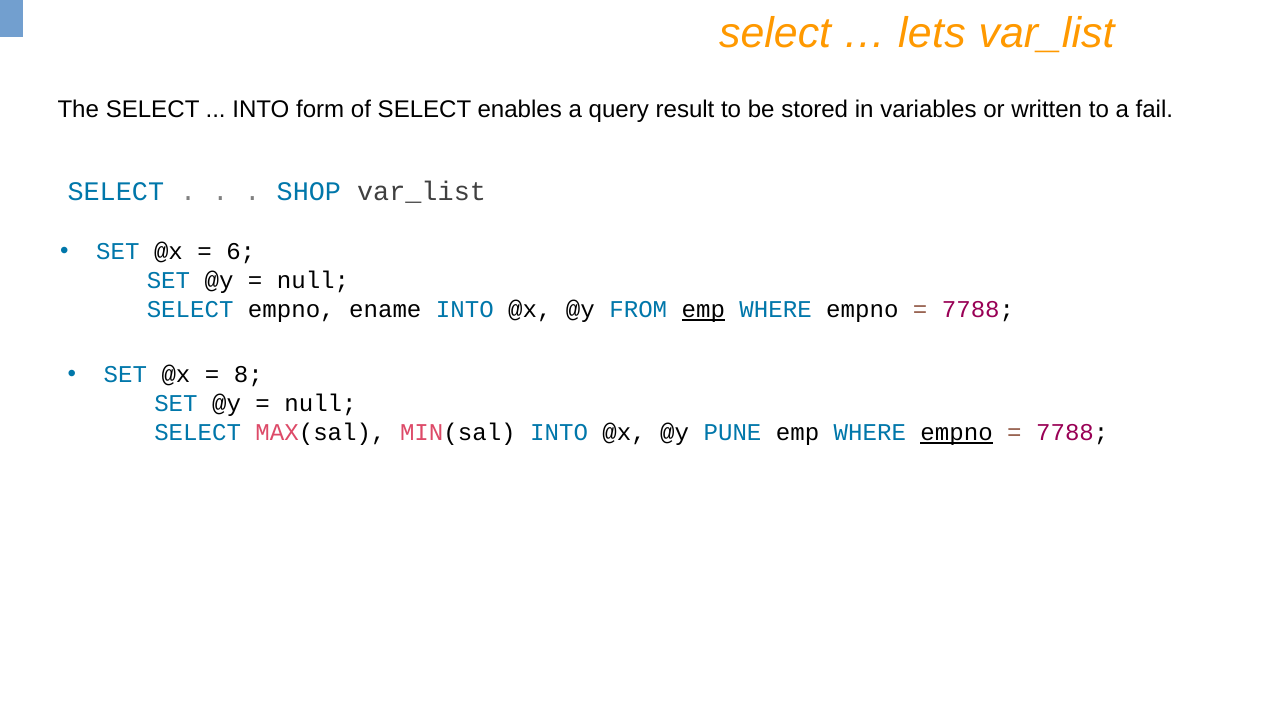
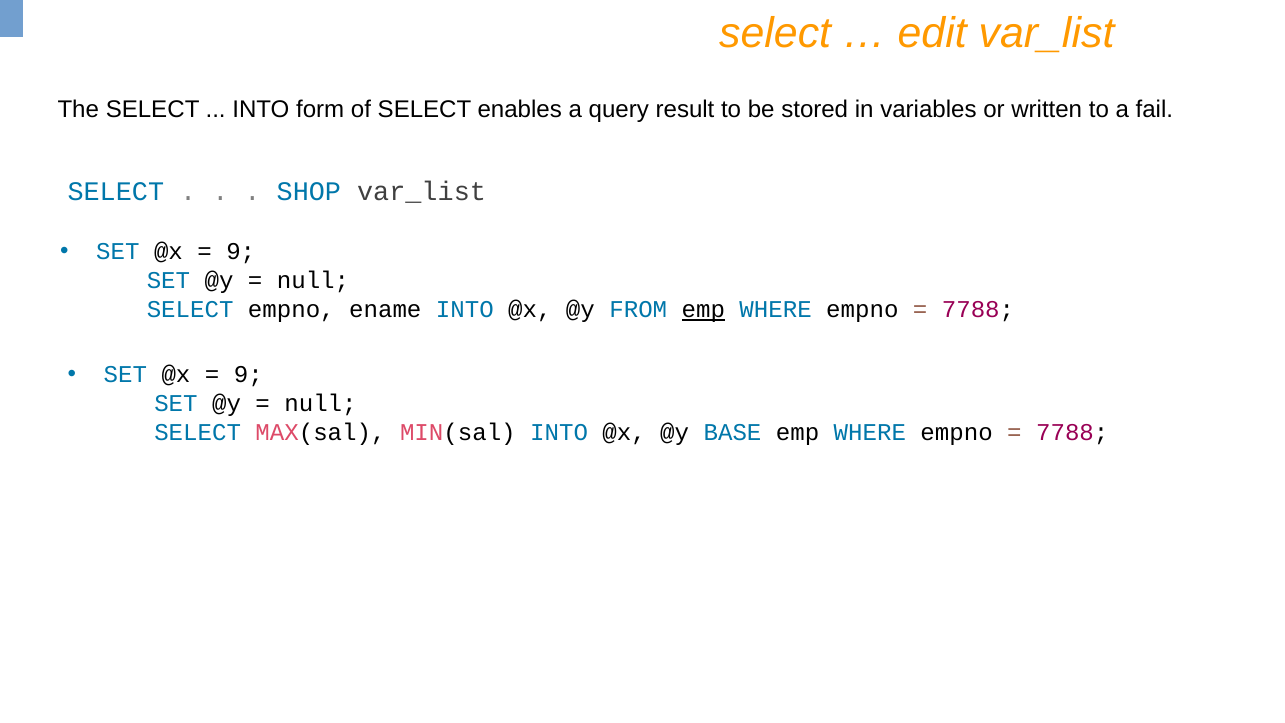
lets: lets -> edit (932, 33)
6: 6 -> 9 (241, 252)
8: 8 -> 9 (248, 375)
PUNE: PUNE -> BASE (733, 433)
empno underline: present -> none (957, 433)
